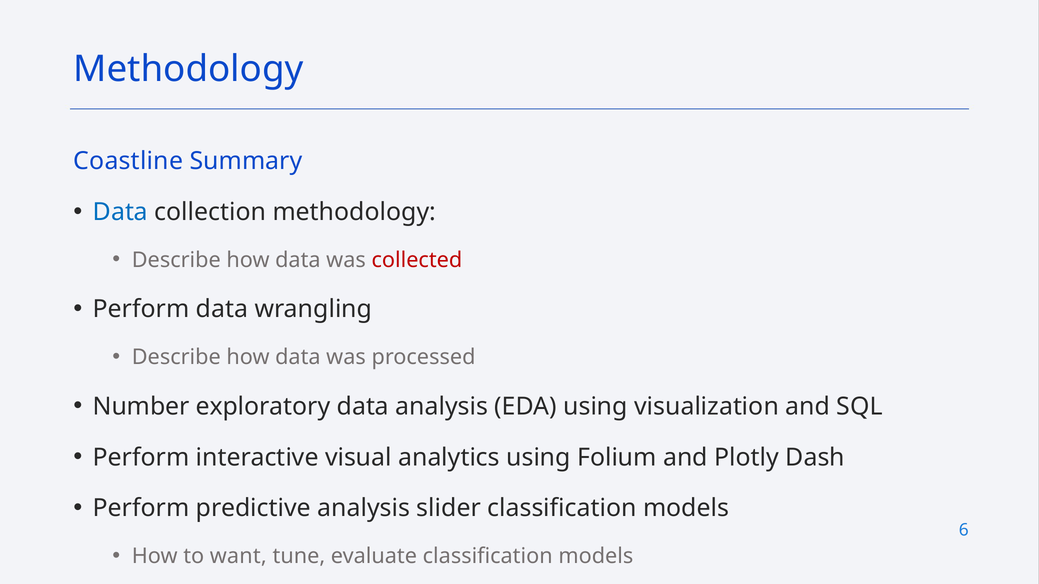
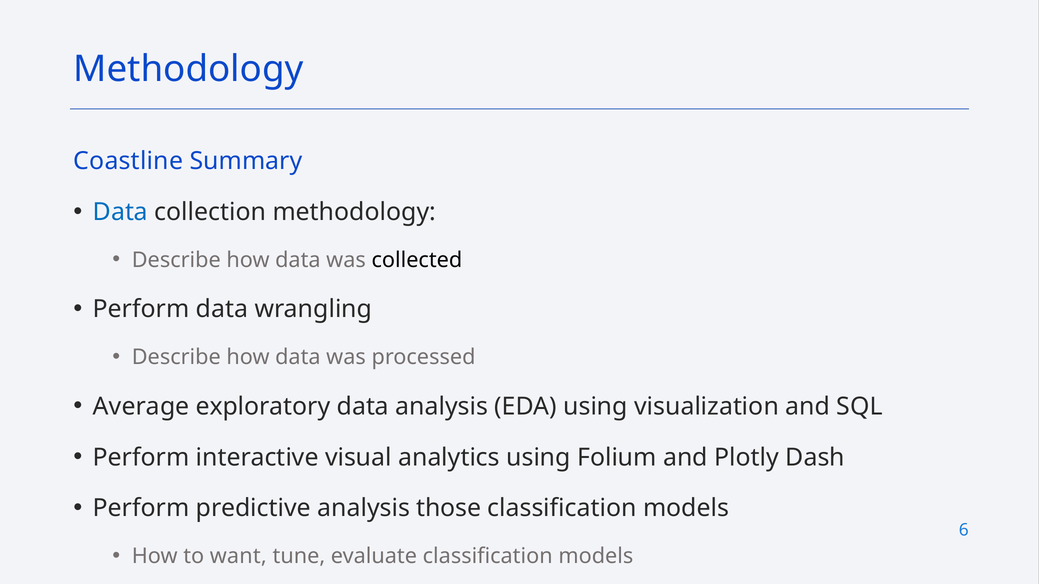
collected colour: red -> black (417, 260)
Number: Number -> Average (141, 407)
slider: slider -> those (449, 509)
